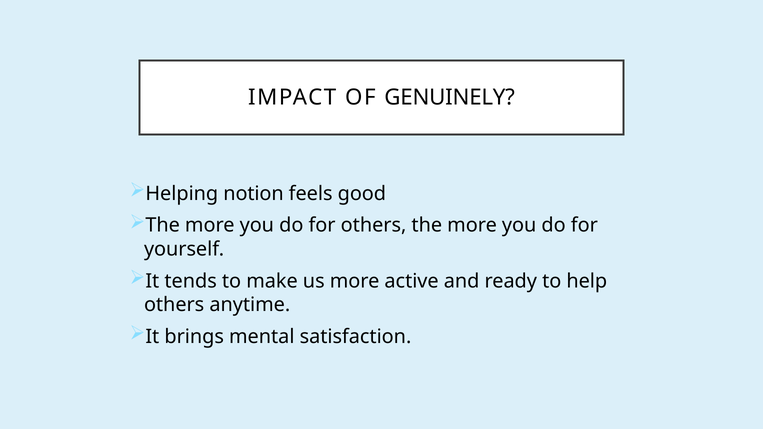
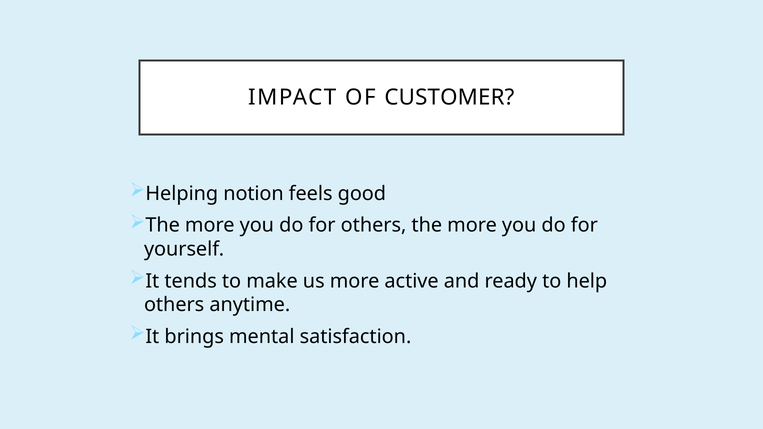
GENUINELY: GENUINELY -> CUSTOMER (449, 97)
